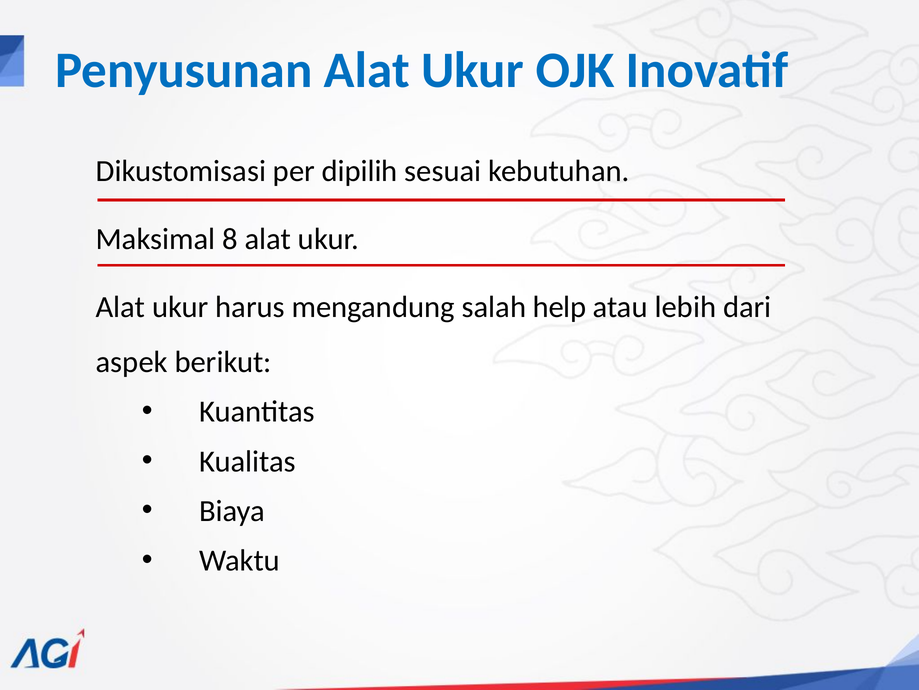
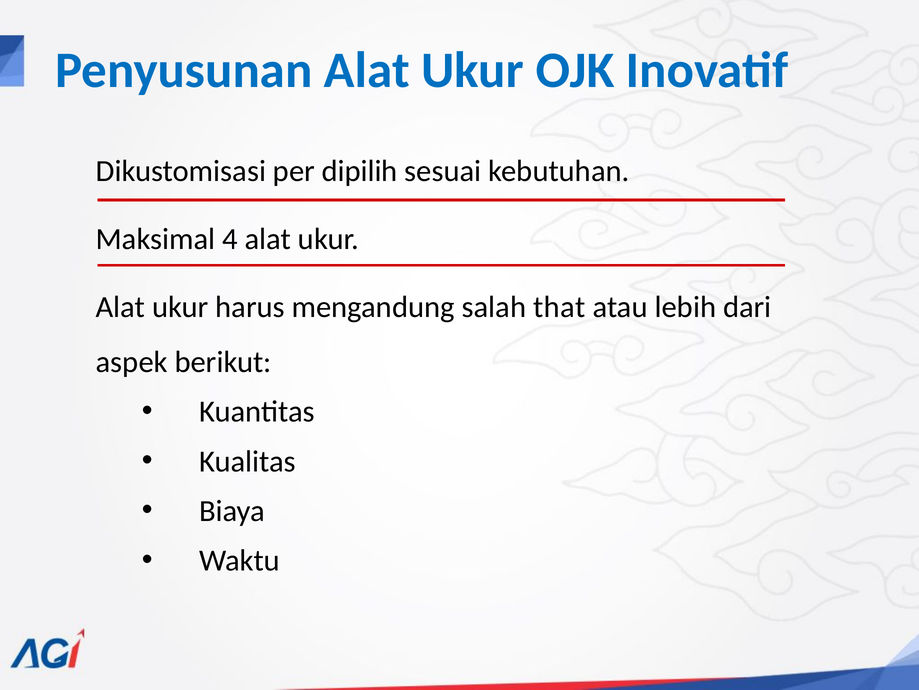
8: 8 -> 4 (230, 239)
help: help -> that (559, 307)
